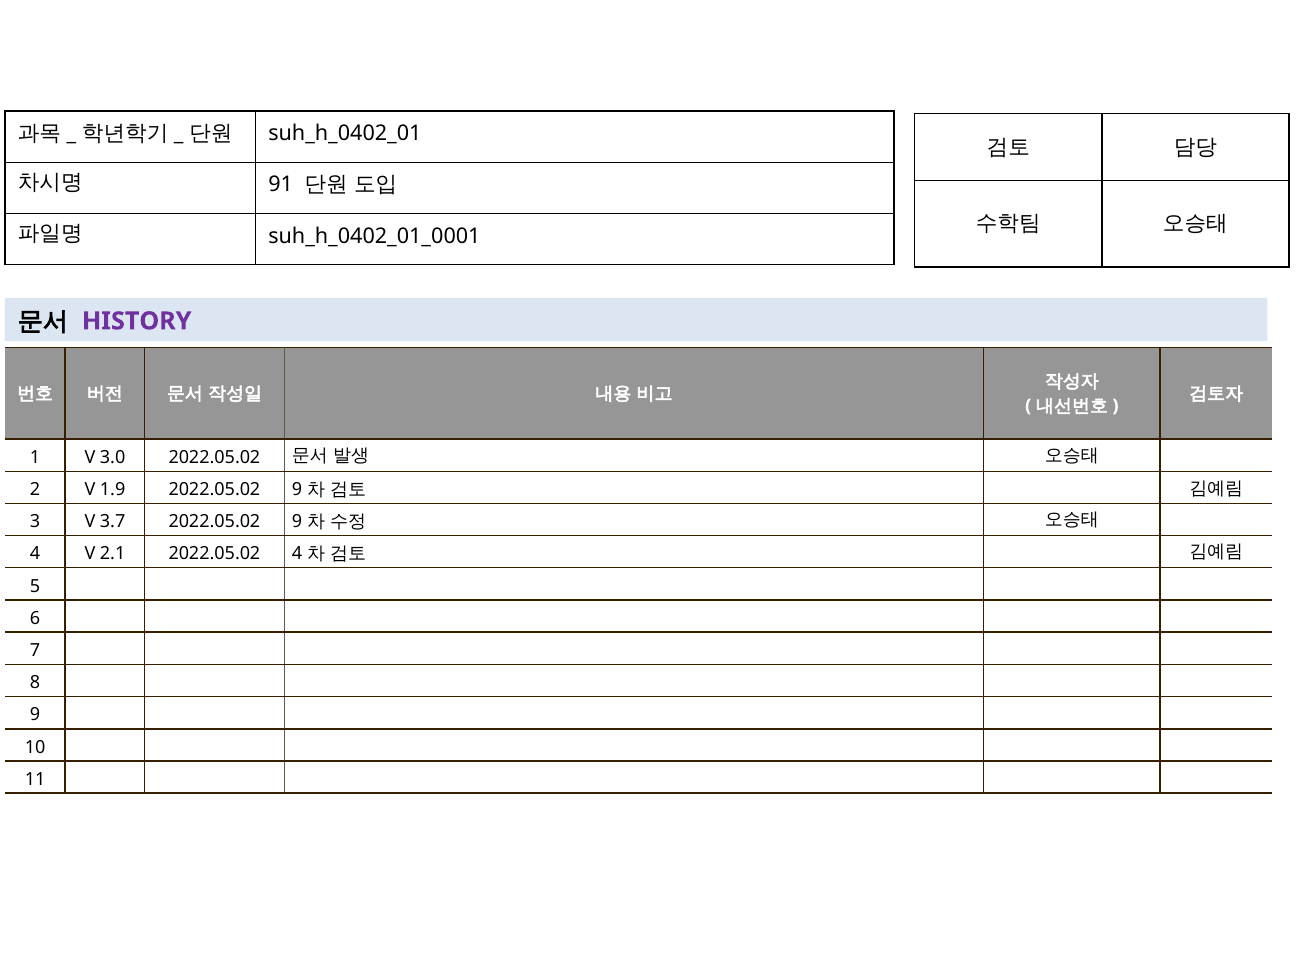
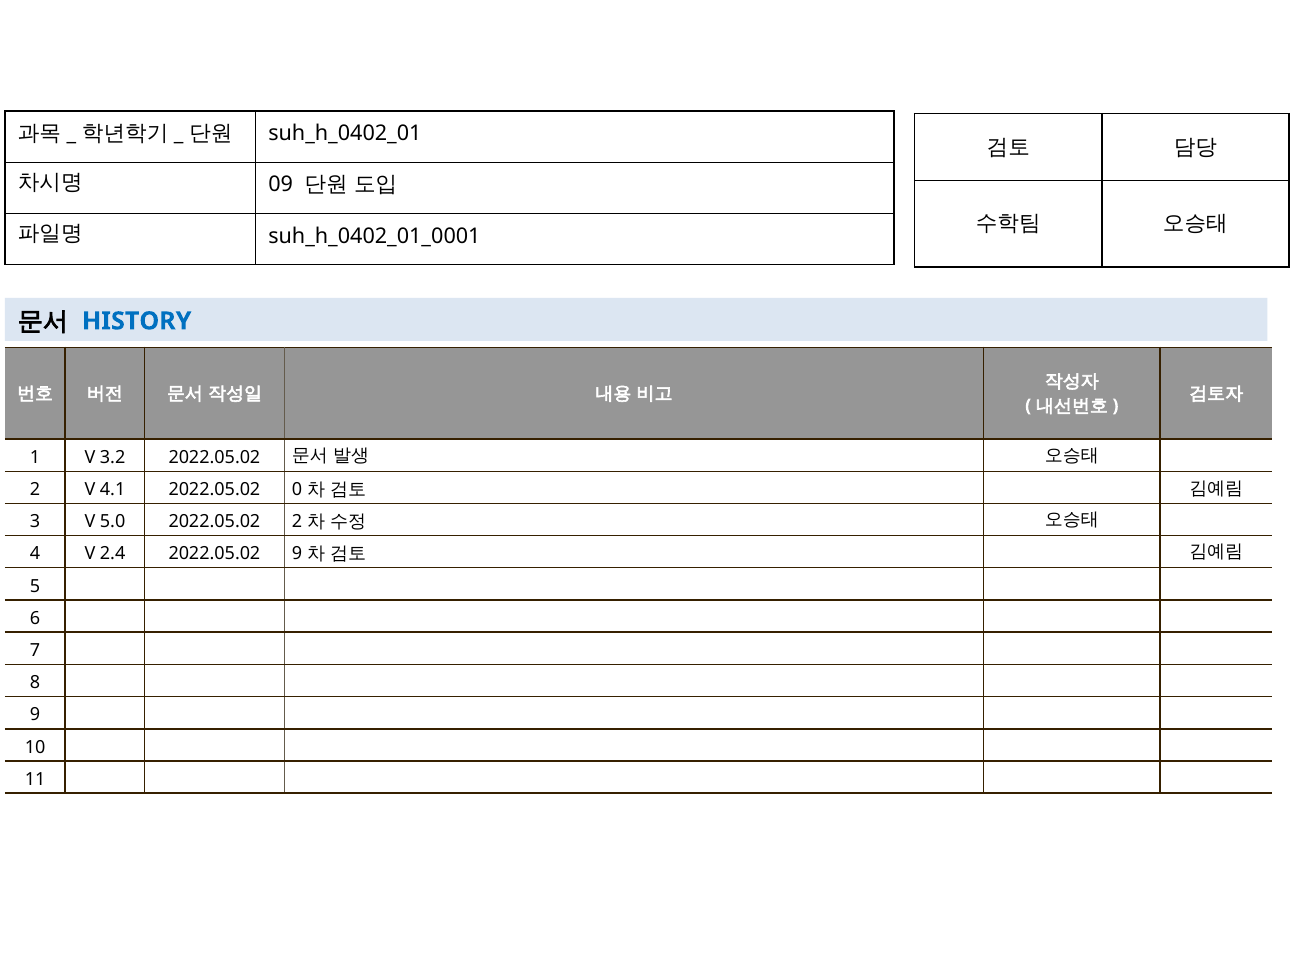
91: 91 -> 09 (281, 185)
HISTORY colour: purple -> blue (137, 321)
3.0: 3.0 -> 3.2 (113, 457)
1.9: 1.9 -> 4.1 (113, 490)
9: 9 -> 0 (297, 490)
3.7: 3.7 -> 5.0 (113, 522)
9: 9 -> 2 (297, 522)
2.1: 2.1 -> 2.4 (113, 554)
2022.05.02 4: 4 -> 9 (297, 554)
